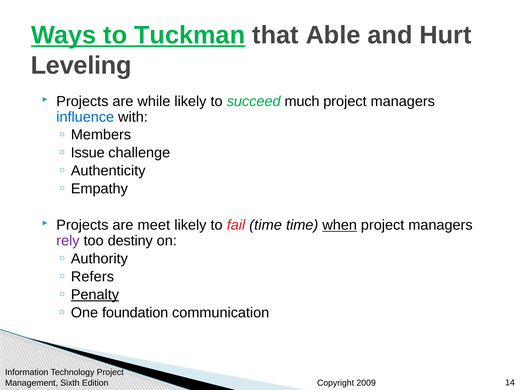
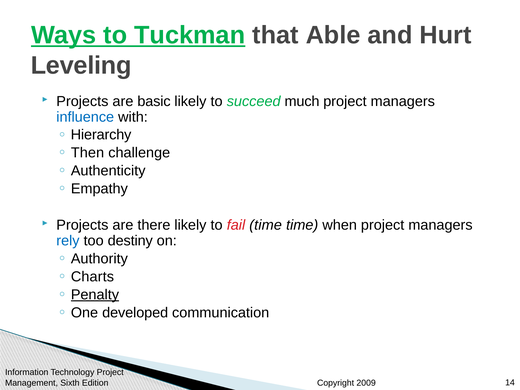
while: while -> basic (154, 101)
Members: Members -> Hierarchy (101, 135)
Issue: Issue -> Then (88, 153)
meet: meet -> there (154, 225)
when underline: present -> none (340, 225)
rely colour: purple -> blue (68, 241)
Refers: Refers -> Charts (92, 277)
foundation: foundation -> developed (135, 313)
